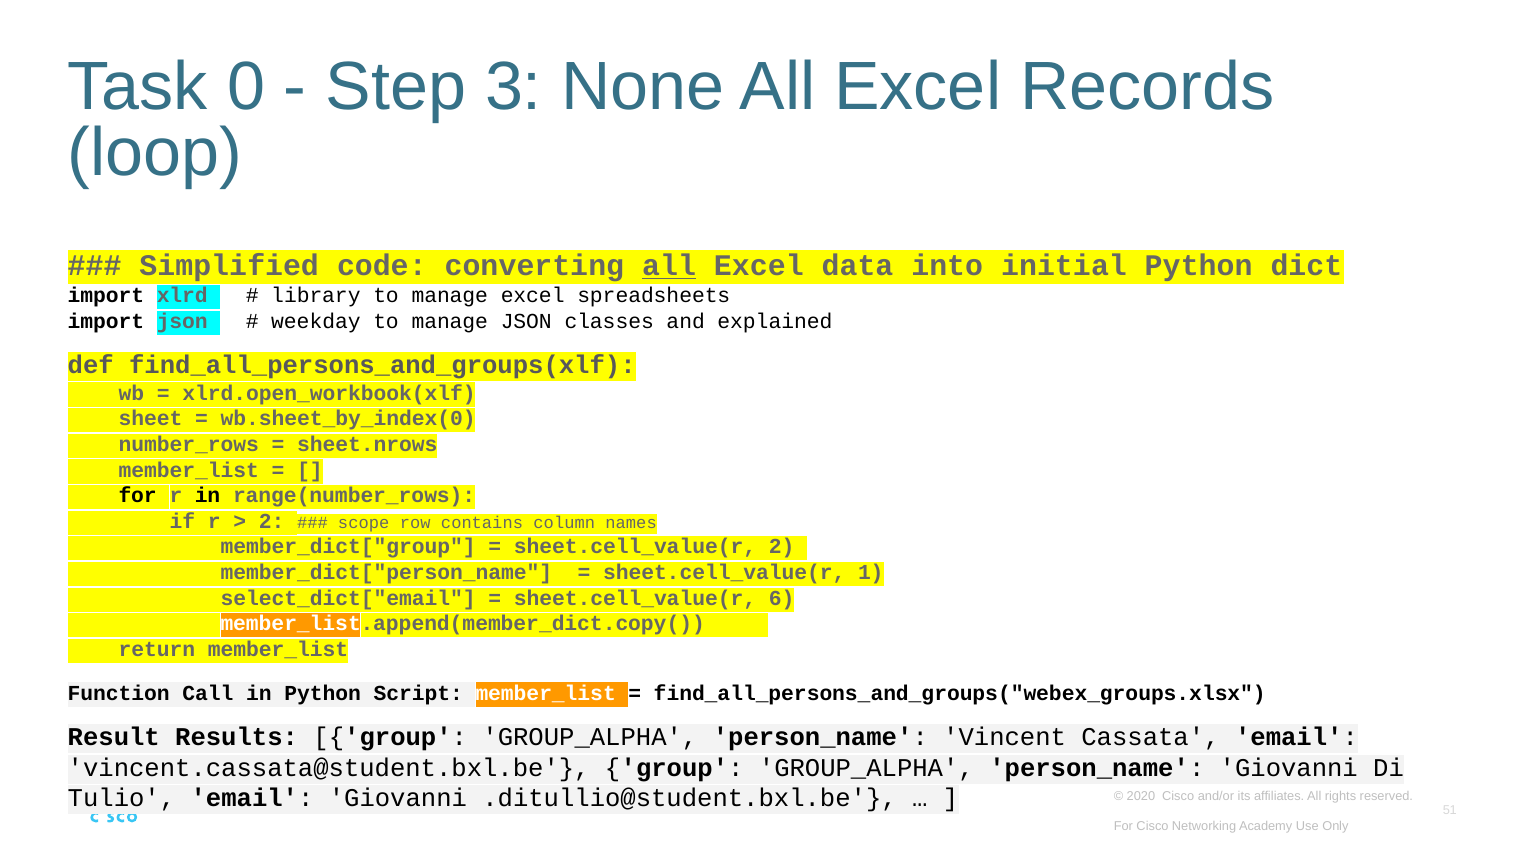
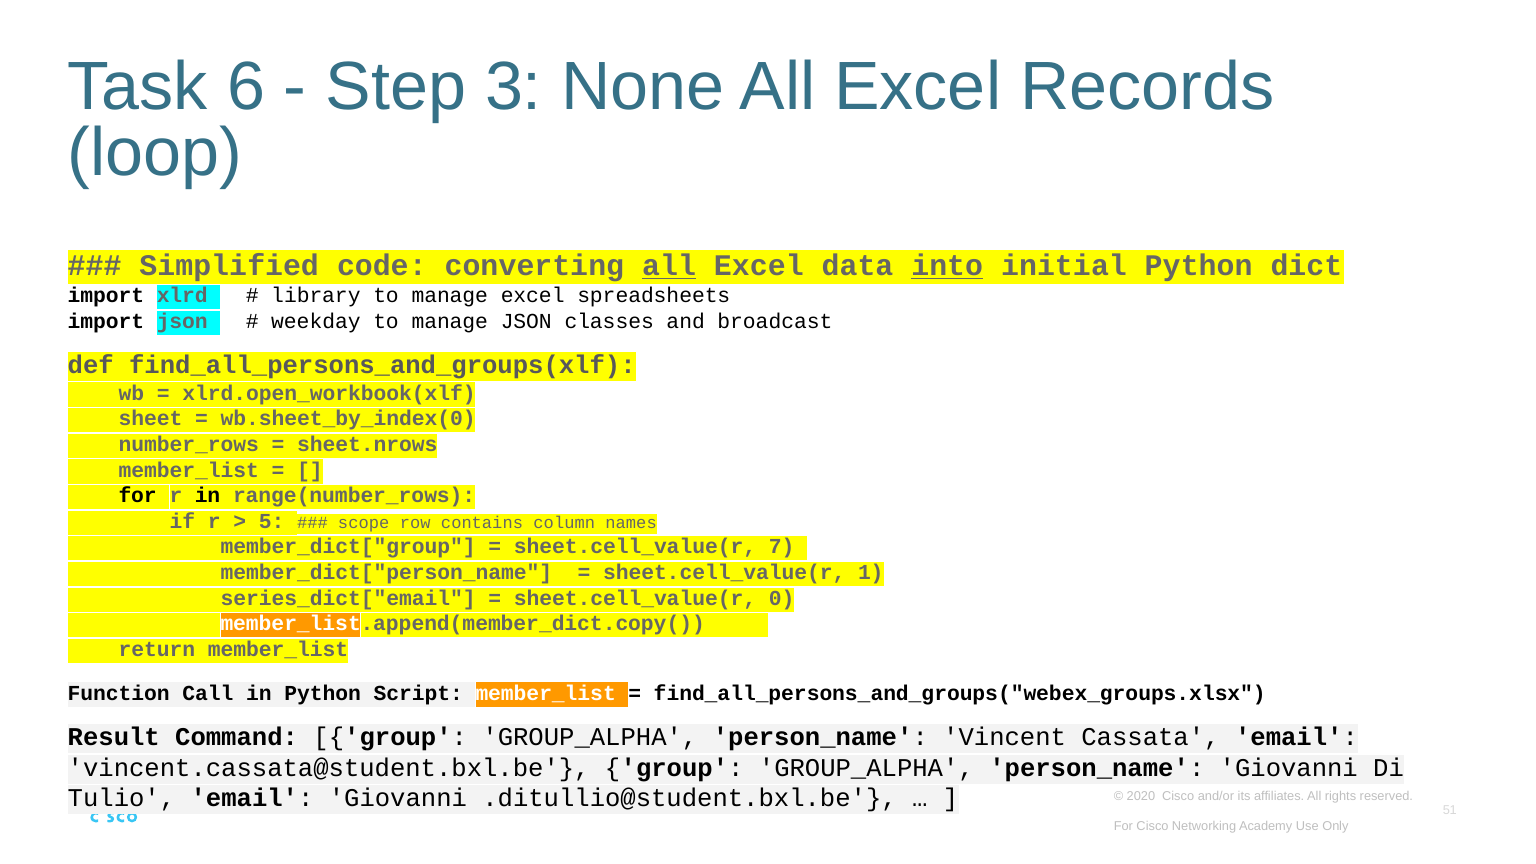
0: 0 -> 6 (246, 87)
into underline: none -> present (947, 266)
explained: explained -> broadcast (775, 321)
2: 2 -> 5 (272, 521)
sheet.cell_value(r 2: 2 -> 7 (782, 547)
select_dict["email: select_dict["email -> series_dict["email (348, 598)
6: 6 -> 0 (782, 598)
Results: Results -> Command (237, 737)
